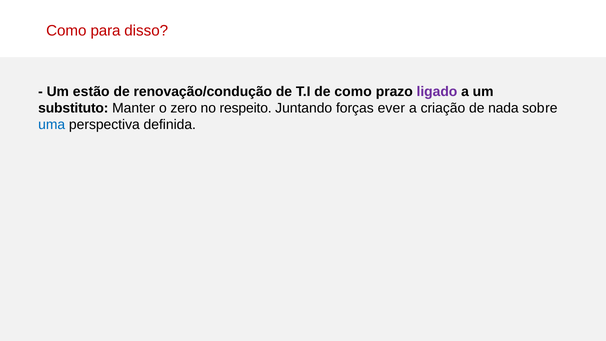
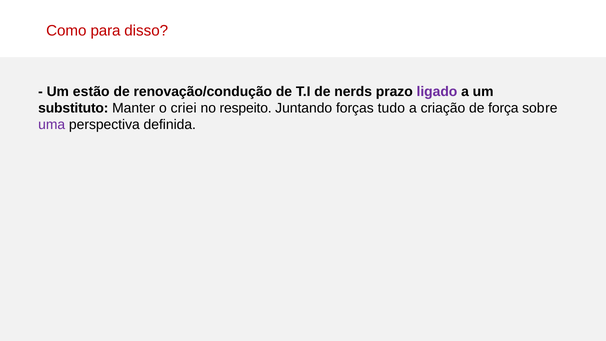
de como: como -> nerds (353, 91)
zero: zero -> criei (184, 108)
ever: ever -> tudo (391, 108)
nada: nada -> força (503, 108)
uma colour: blue -> purple (52, 125)
